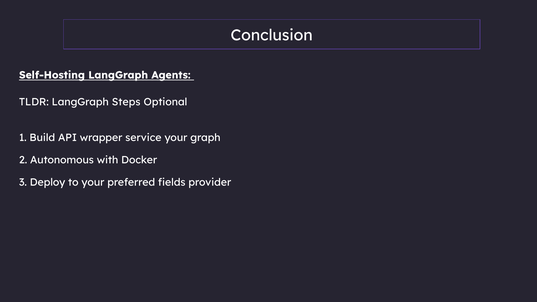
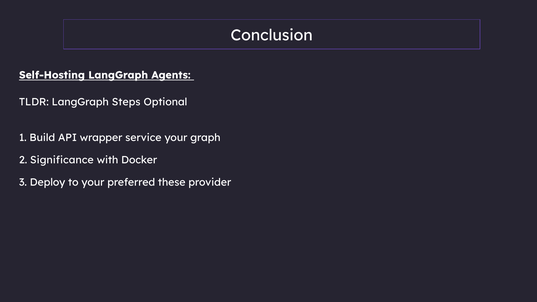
Autonomous: Autonomous -> Significance (62, 160)
fields: fields -> these (172, 182)
